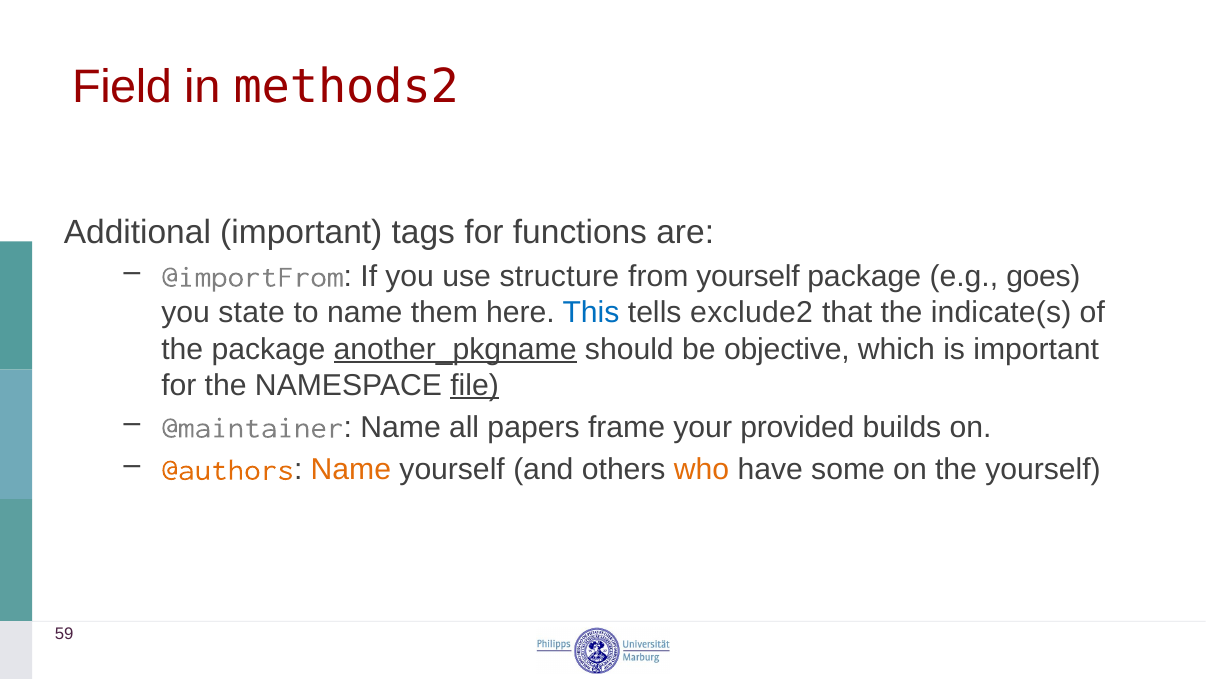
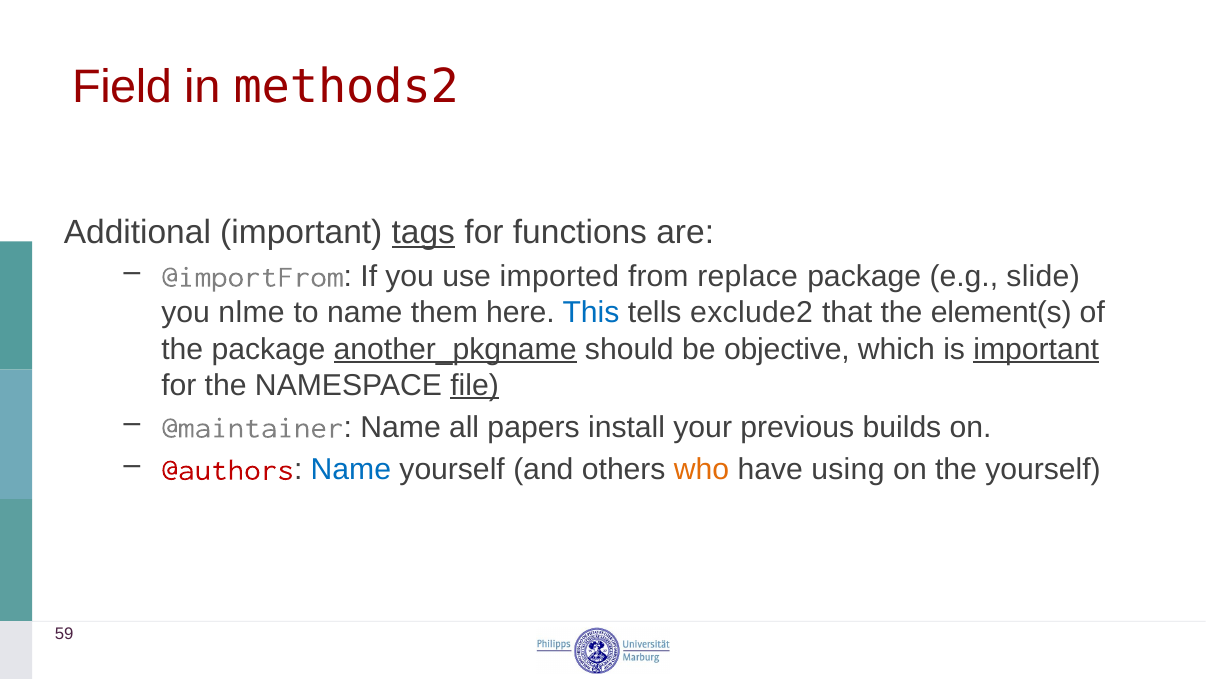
tags underline: none -> present (423, 232)
structure: structure -> imported (559, 276)
from yourself: yourself -> replace (748, 276)
goes: goes -> slide (1043, 276)
state: state -> nlme (252, 313)
indicate(s: indicate(s -> element(s (1001, 313)
important underline: none -> present (1036, 349)
frame: frame -> install (627, 427)
provided: provided -> previous (797, 427)
@authors colour: orange -> red (228, 469)
Name colour: orange -> blue (351, 469)
some: some -> using (848, 469)
